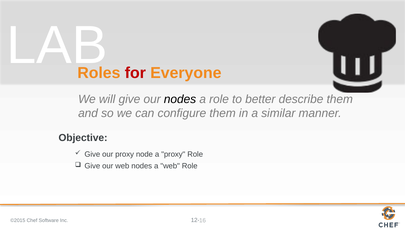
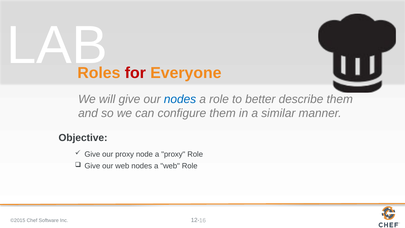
nodes colour: black -> blue (180, 99)
